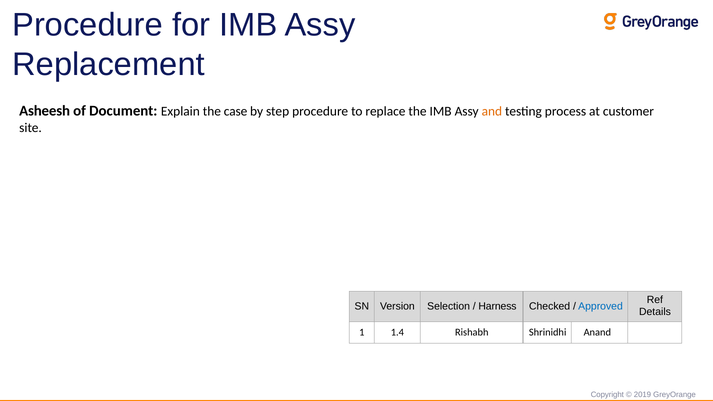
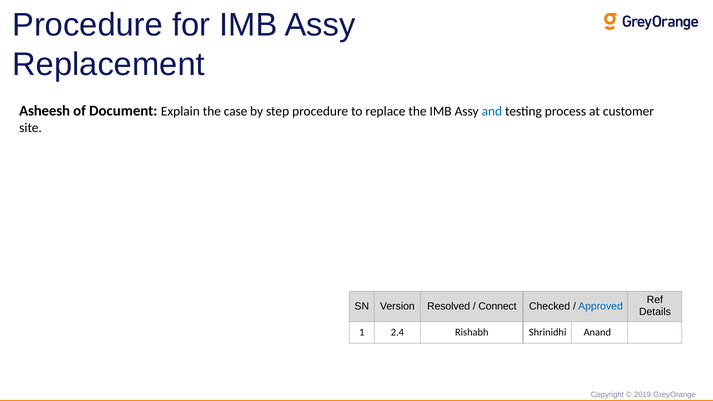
and colour: orange -> blue (492, 111)
Selection: Selection -> Resolved (449, 306)
Harness: Harness -> Connect (498, 306)
1.4: 1.4 -> 2.4 (397, 332)
